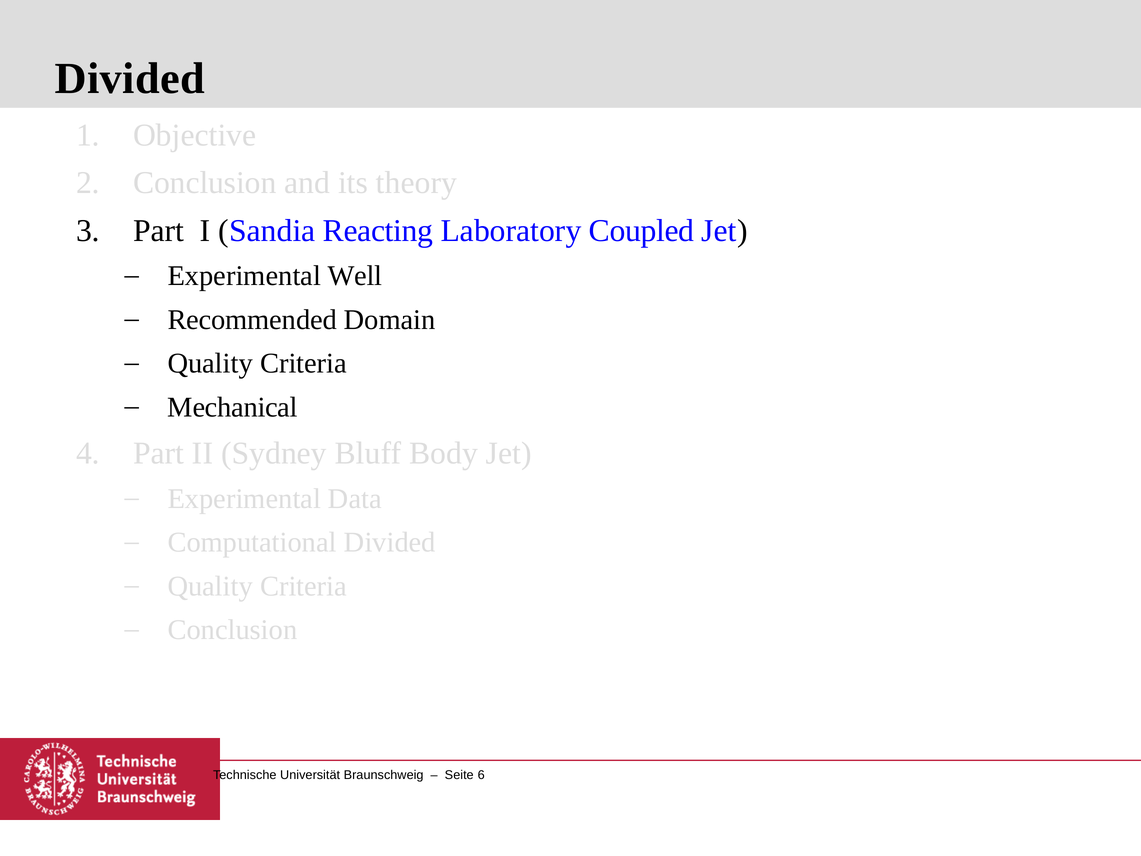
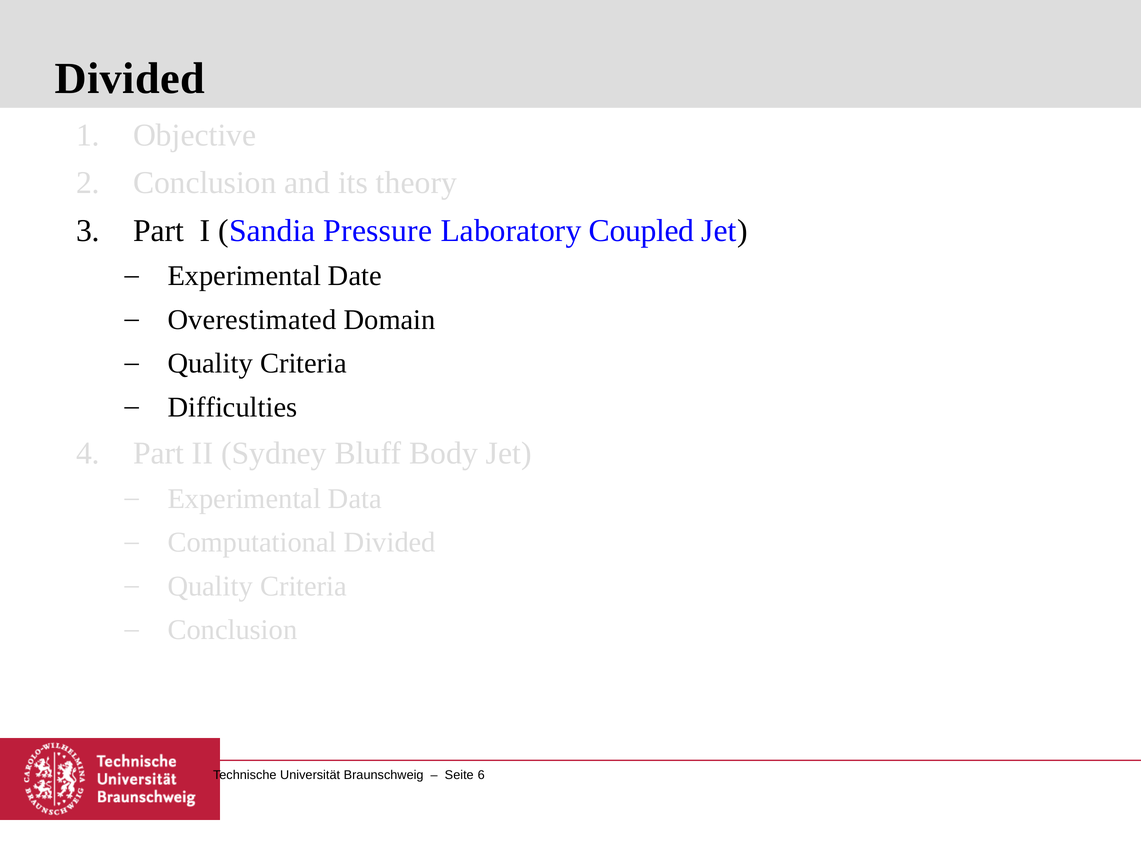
Reacting: Reacting -> Pressure (378, 230)
Well: Well -> Date (355, 276)
Recommended: Recommended -> Overestimated (252, 320)
Mechanical: Mechanical -> Difficulties (232, 407)
